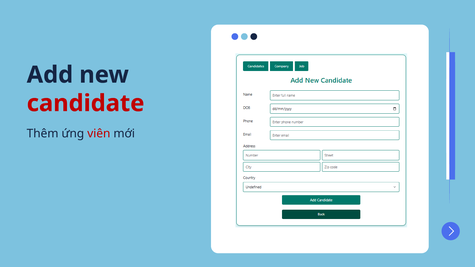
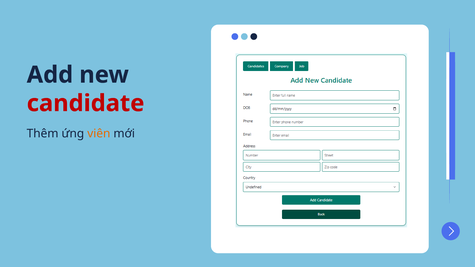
viên colour: red -> orange (99, 134)
